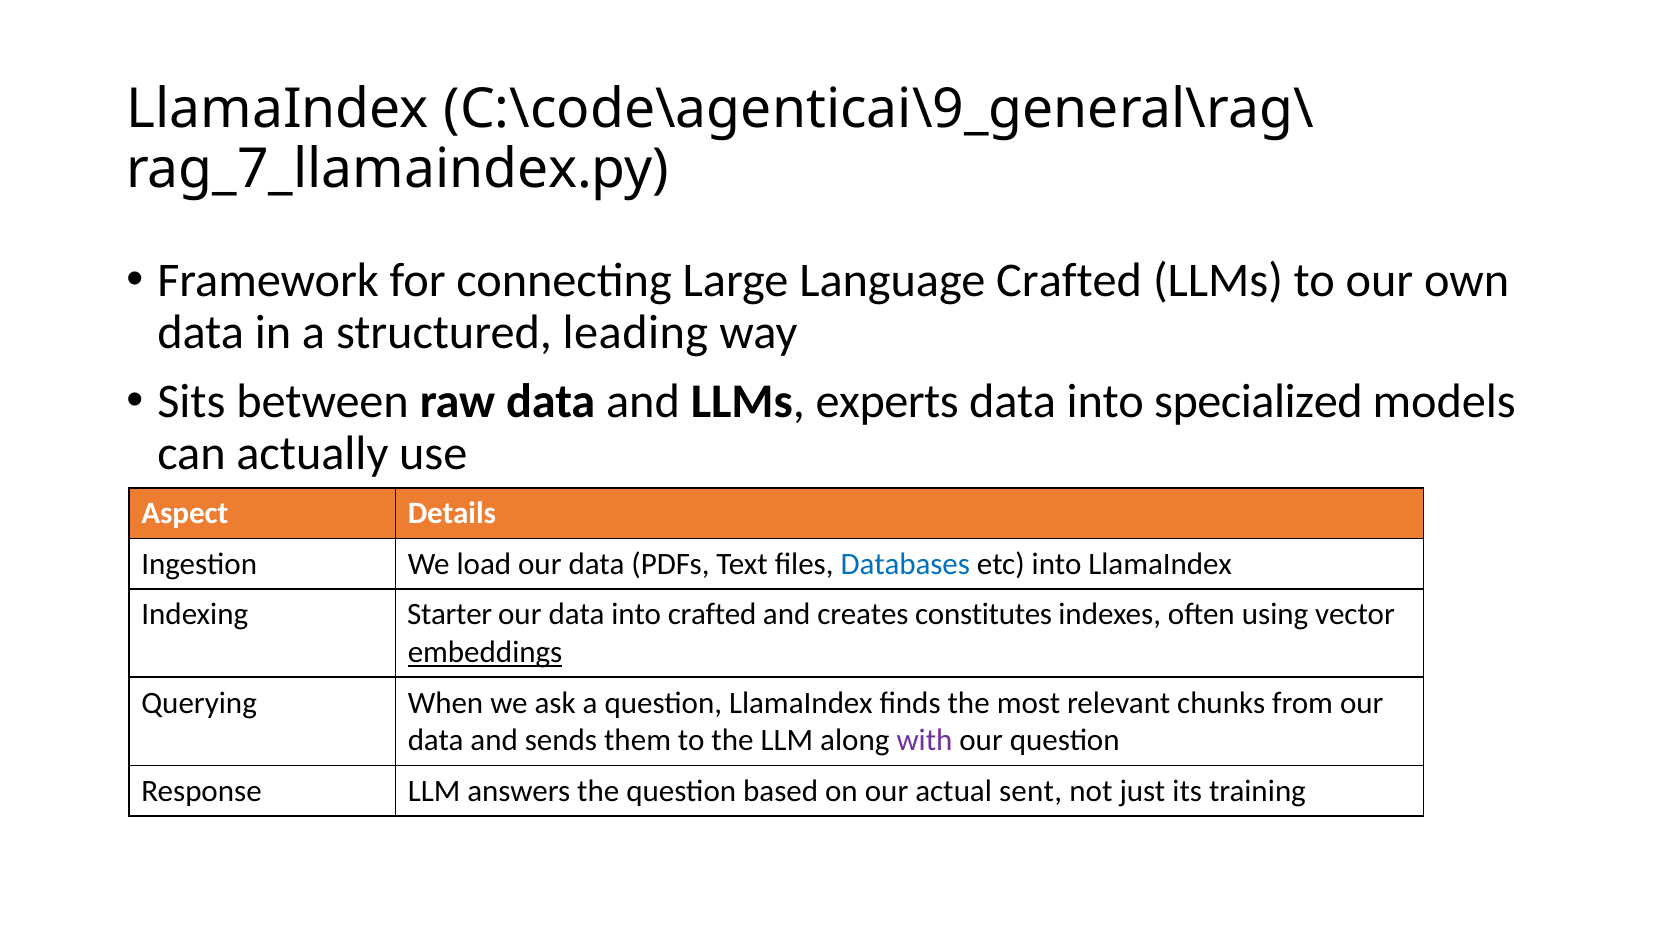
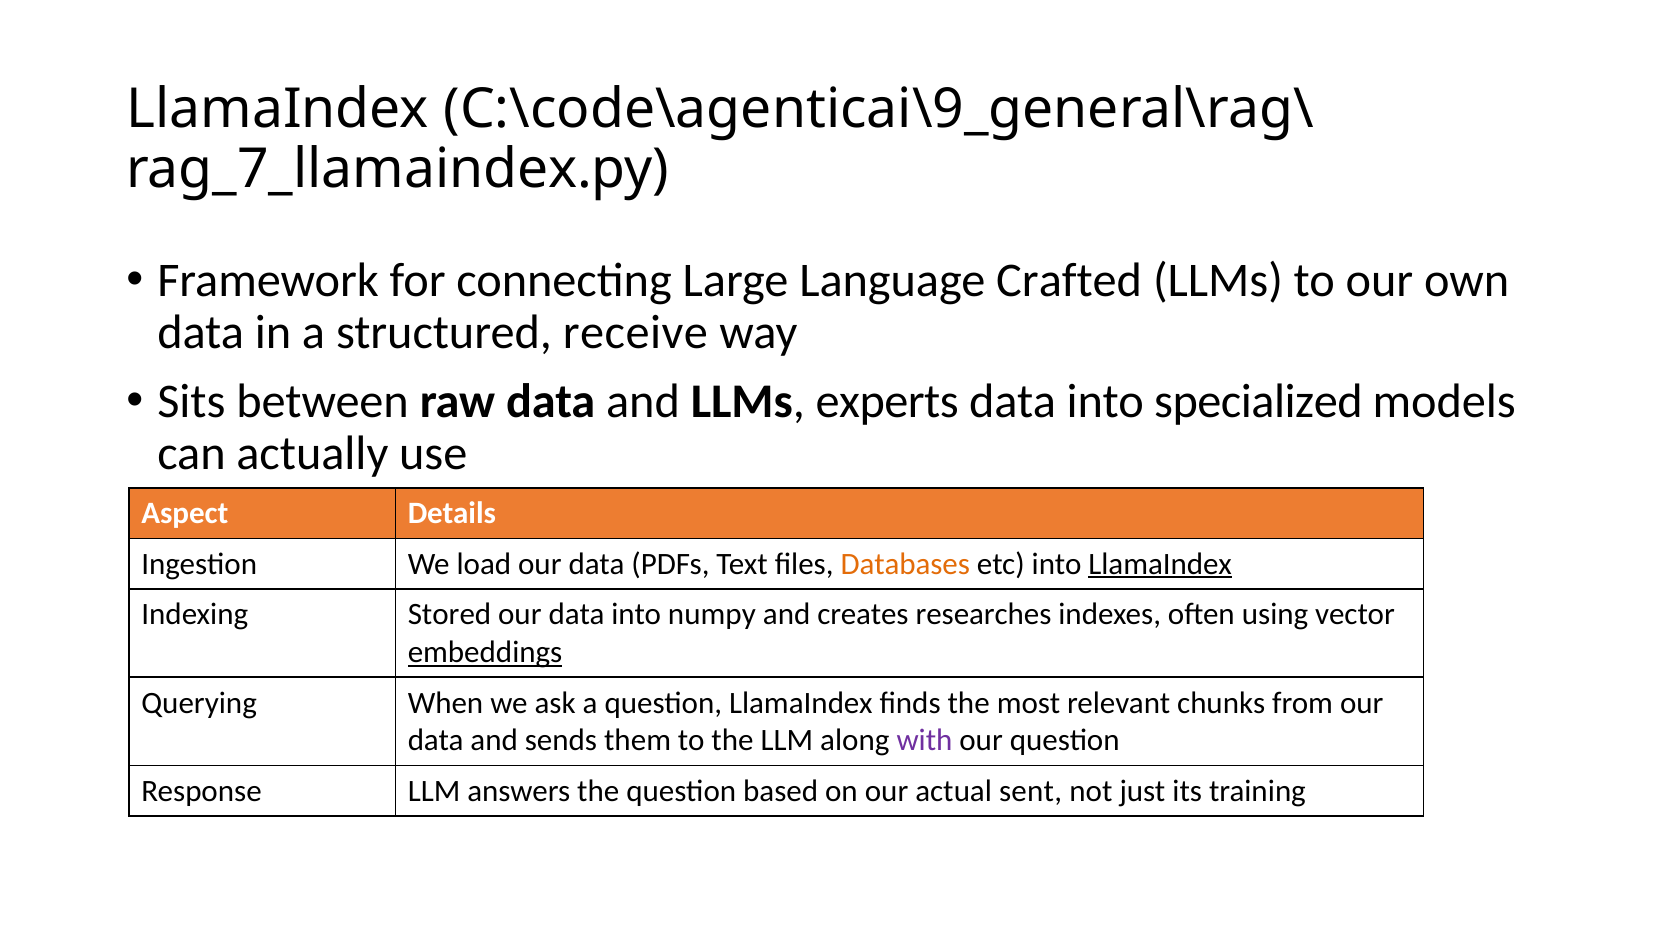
leading: leading -> receive (635, 332)
Databases colour: blue -> orange (905, 564)
LlamaIndex underline: none -> present (1160, 564)
Starter: Starter -> Stored (450, 614)
into crafted: crafted -> numpy (712, 614)
constitutes: constitutes -> researches (984, 614)
